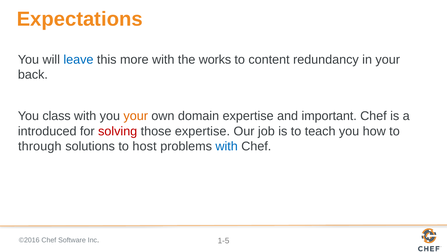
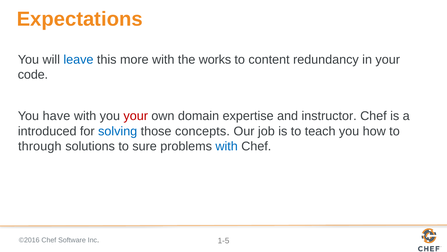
back: back -> code (33, 75)
class: class -> have (56, 116)
your colour: orange -> red (136, 116)
important: important -> instructor (329, 116)
solving colour: red -> blue (118, 131)
those expertise: expertise -> concepts (202, 131)
host: host -> sure (145, 146)
